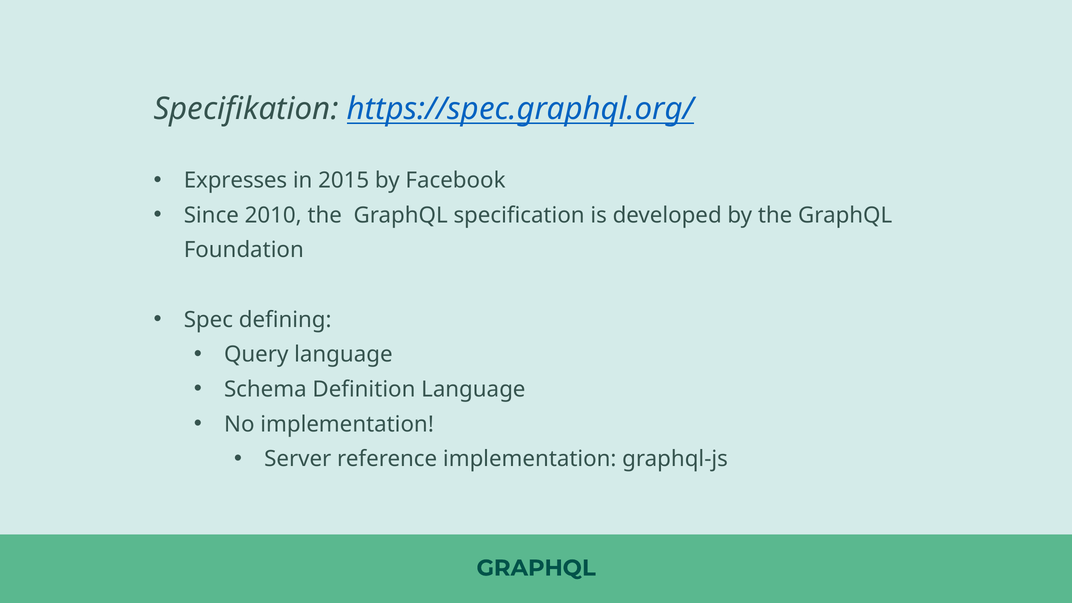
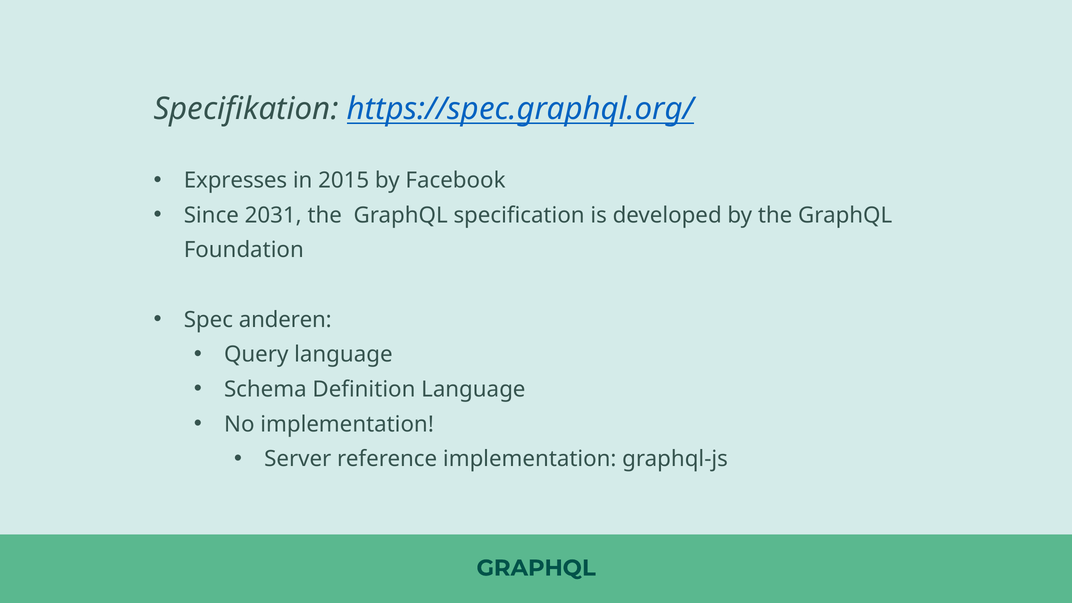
2010: 2010 -> 2031 (273, 215)
defining: defining -> anderen (285, 320)
